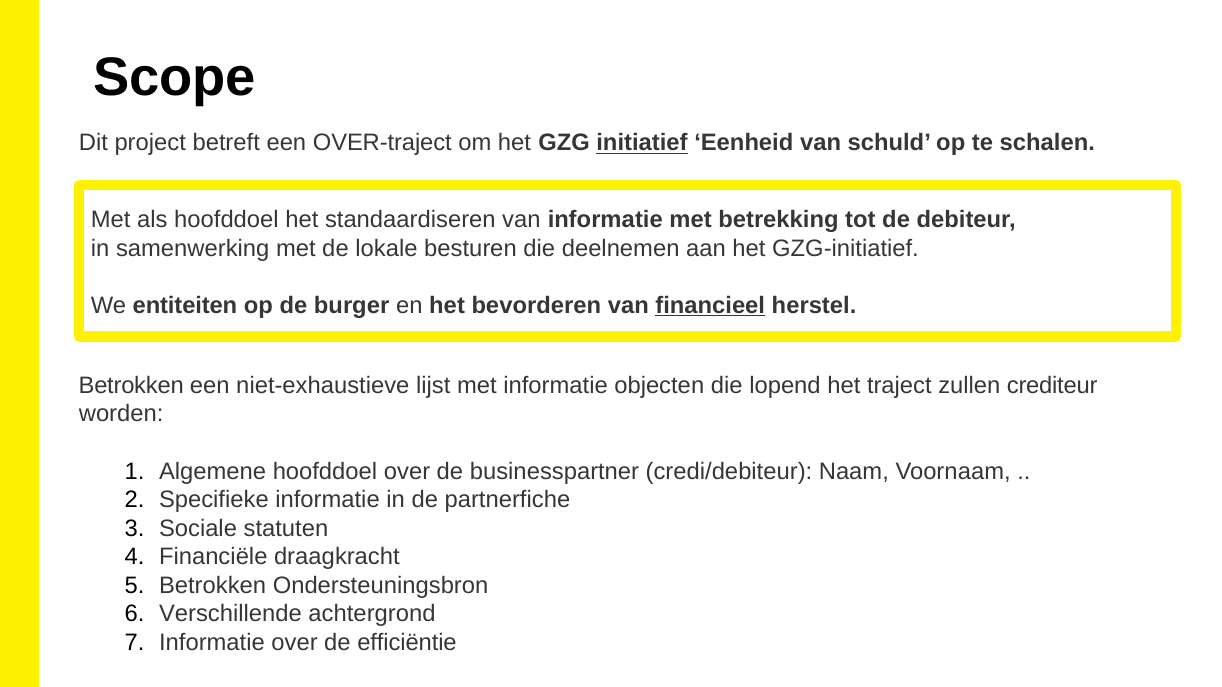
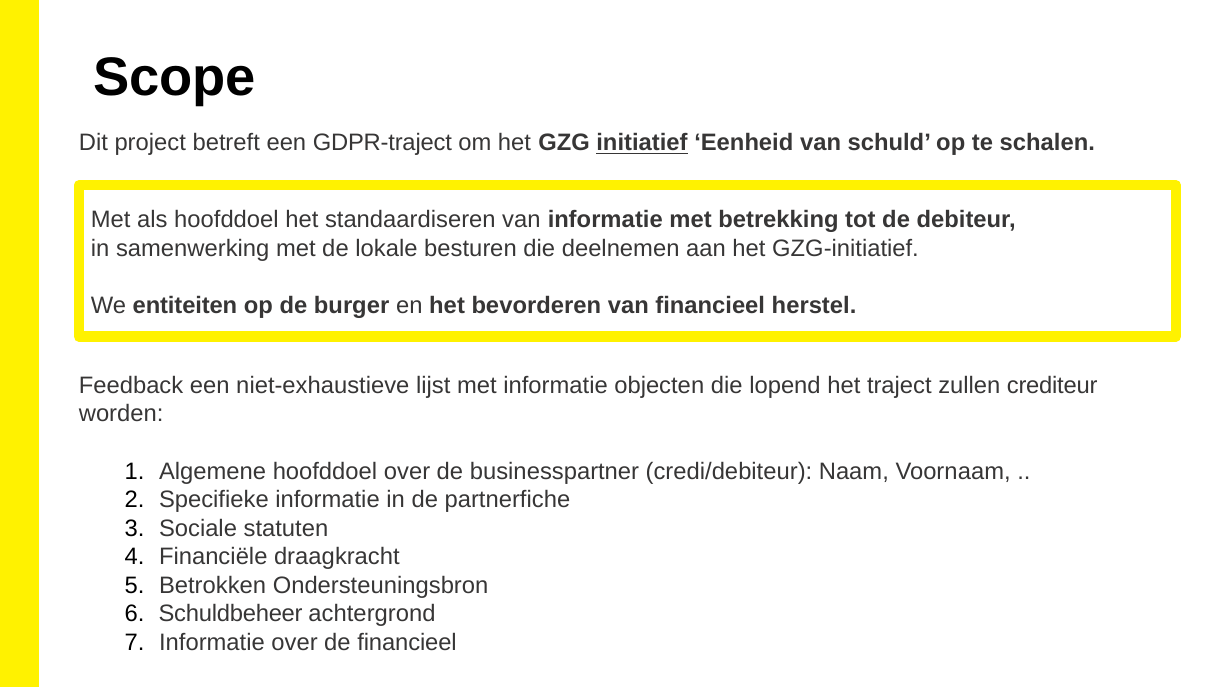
OVER-traject: OVER-traject -> GDPR-traject (382, 143)
financieel underline: present -> none (710, 306)
Betrokken: Betrokken -> Feedback (131, 386)
Verschillende: Verschillende -> Schuldbeheer (231, 614)
de efficiëntie: efficiëntie -> financieel (407, 643)
